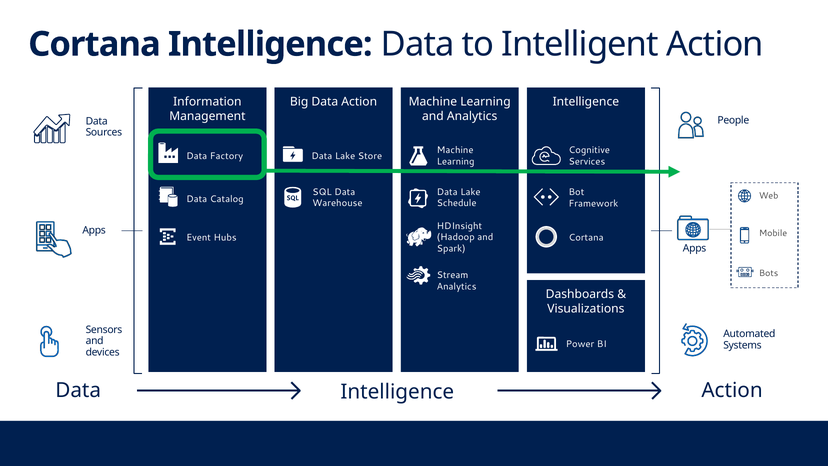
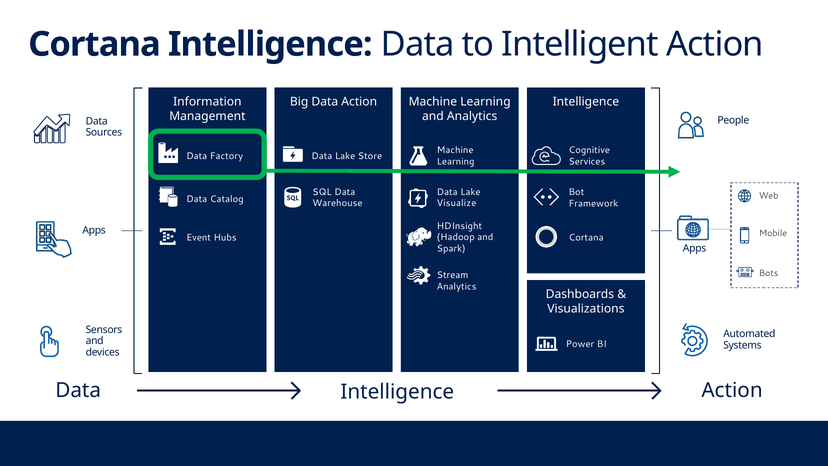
Schedule: Schedule -> Visualize (457, 203)
